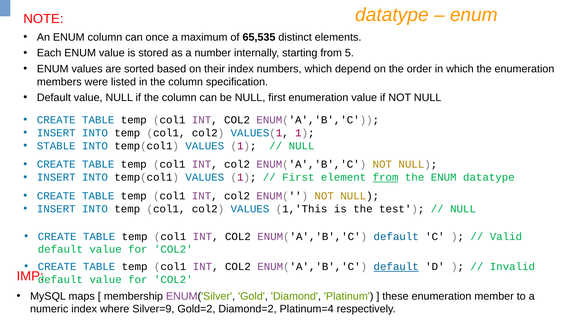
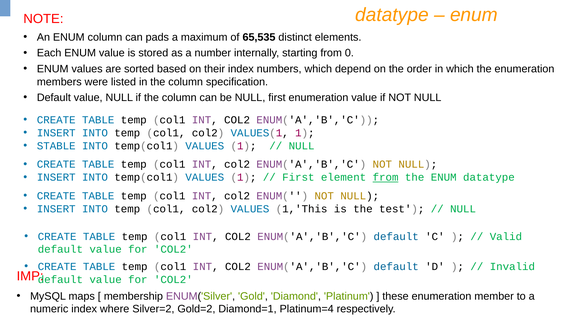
once: once -> pads (157, 37)
5: 5 -> 0 (349, 53)
default underline: present -> none (396, 267)
Silver=9: Silver=9 -> Silver=2 (153, 309)
Diamond=2: Diamond=2 -> Diamond=1 (247, 309)
